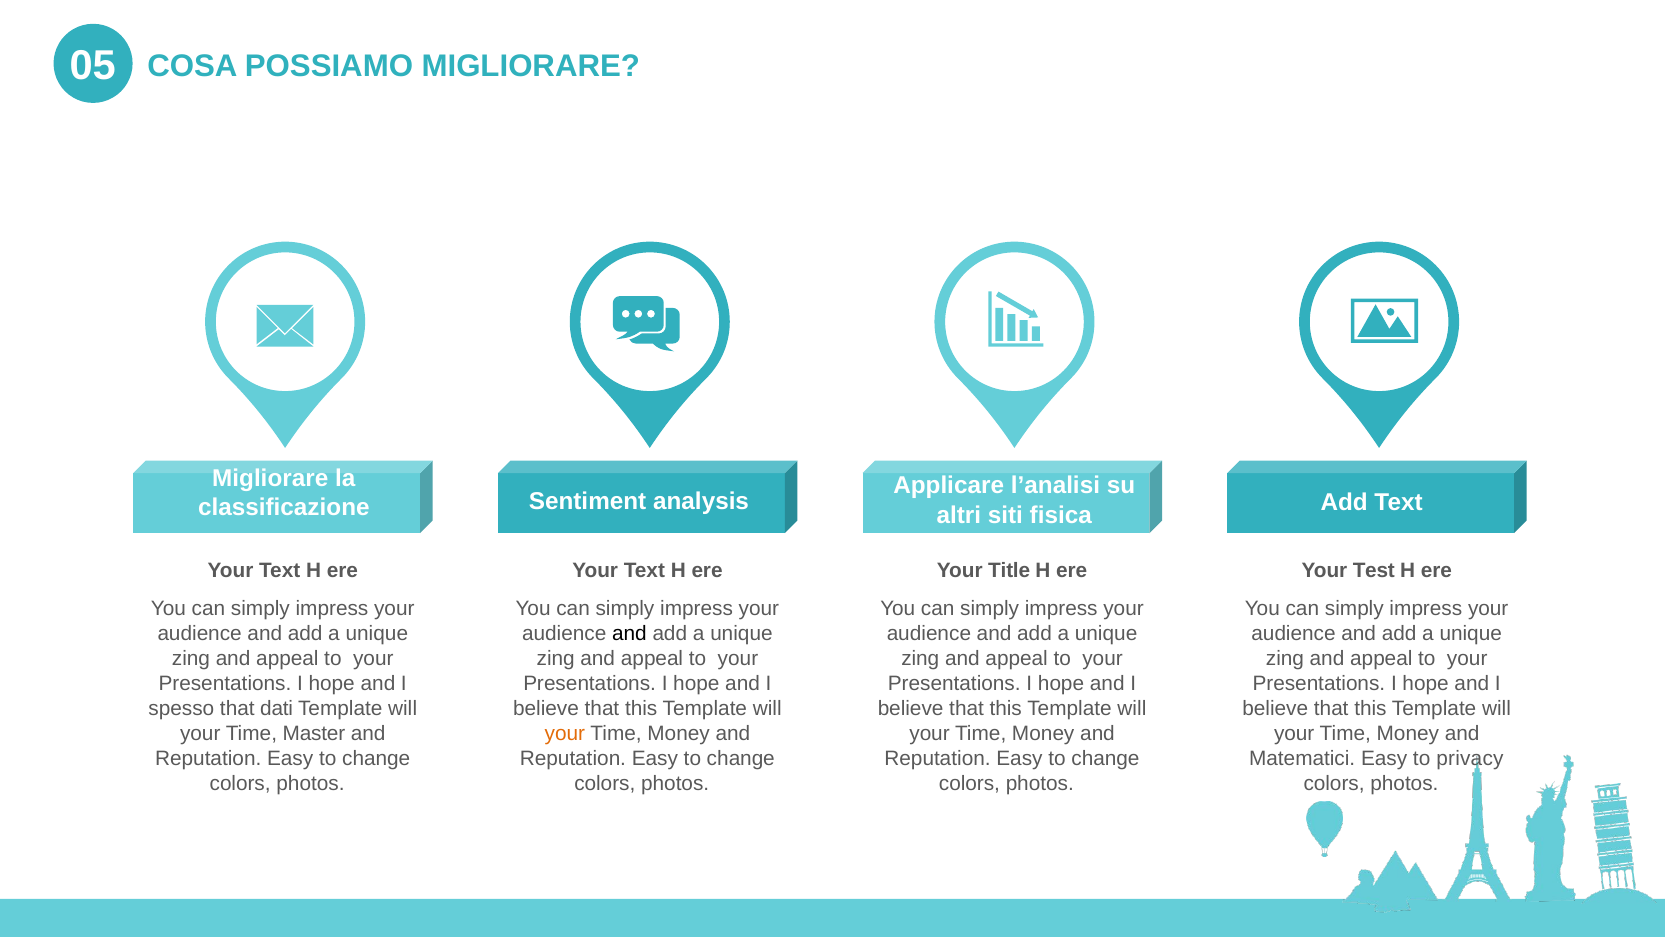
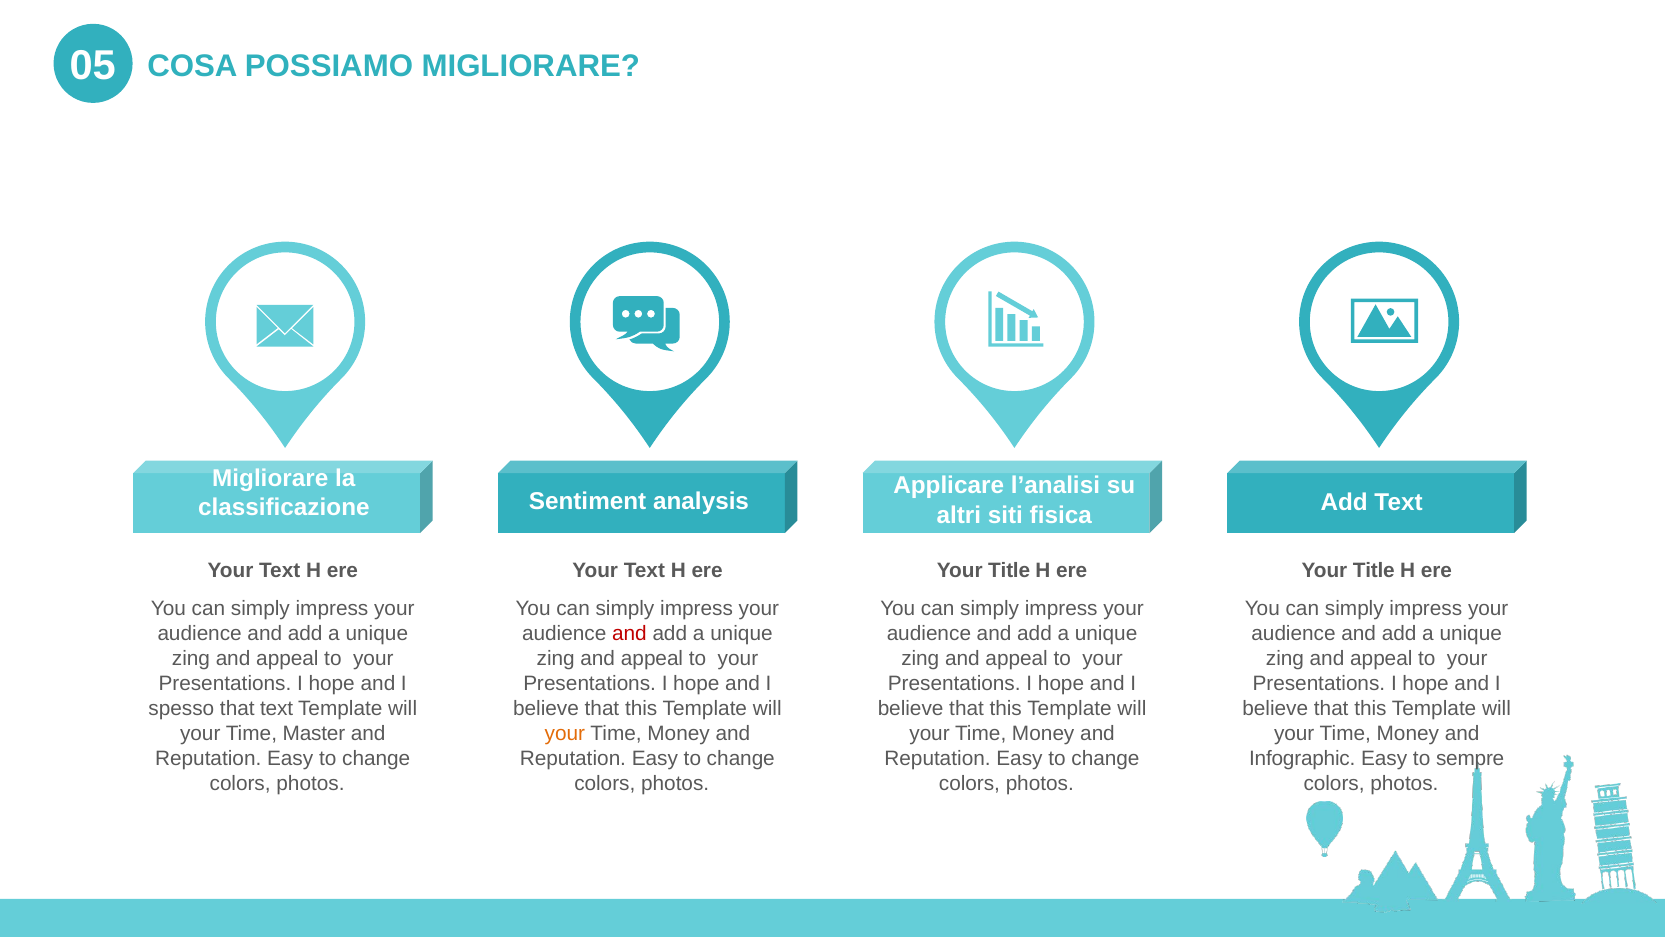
Test: Test -> Title (1374, 571)
and colour: black -> red (629, 633)
that dati: dati -> text (277, 708)
Matematici: Matematici -> Infographic (1302, 758)
privacy: privacy -> sempre (1470, 758)
